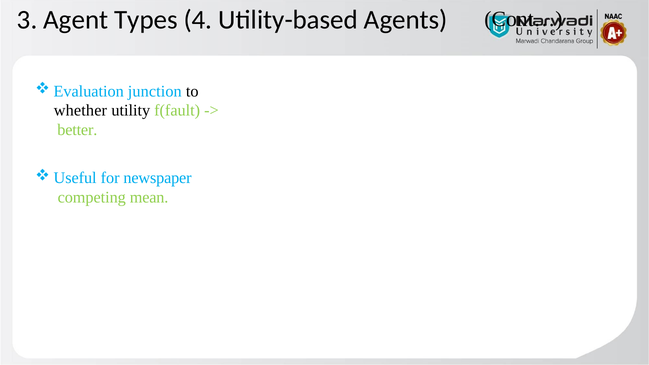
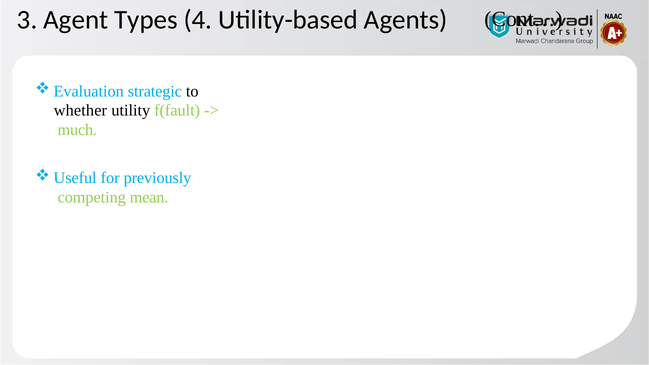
junction: junction -> strategic (155, 91)
better: better -> much (77, 130)
newspaper: newspaper -> previously (157, 178)
